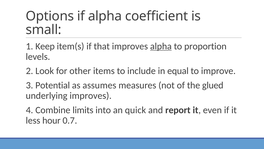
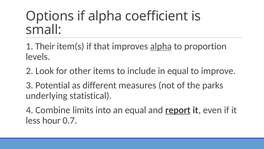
Keep: Keep -> Their (45, 46)
assumes: assumes -> different (99, 85)
glued: glued -> parks (213, 85)
underlying improves: improves -> statistical (91, 95)
an quick: quick -> equal (136, 110)
report underline: none -> present (178, 110)
